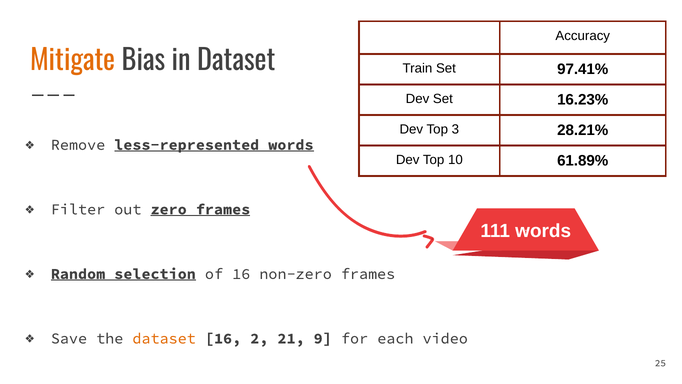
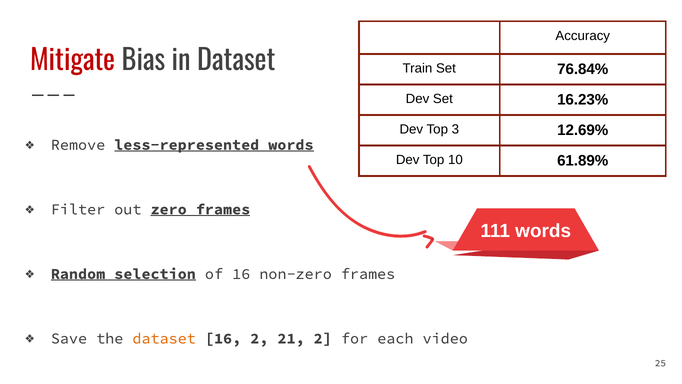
Mitigate colour: orange -> red (73, 61)
97.41%: 97.41% -> 76.84% (583, 69)
28.21%: 28.21% -> 12.69% (583, 130)
21 9: 9 -> 2 (323, 338)
